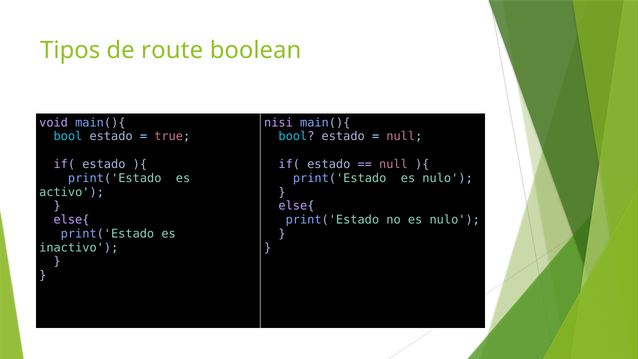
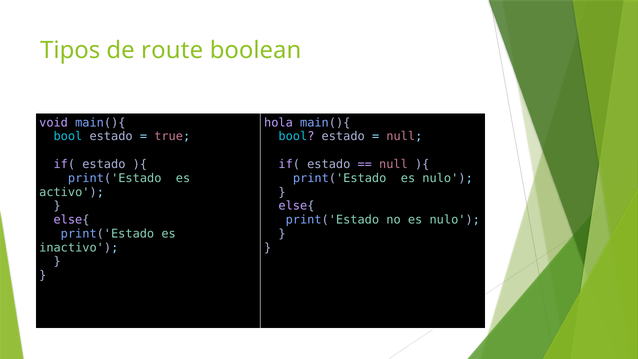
nisi: nisi -> hola (278, 123)
